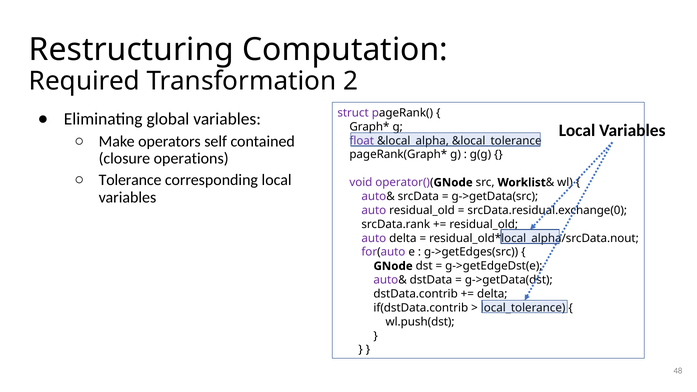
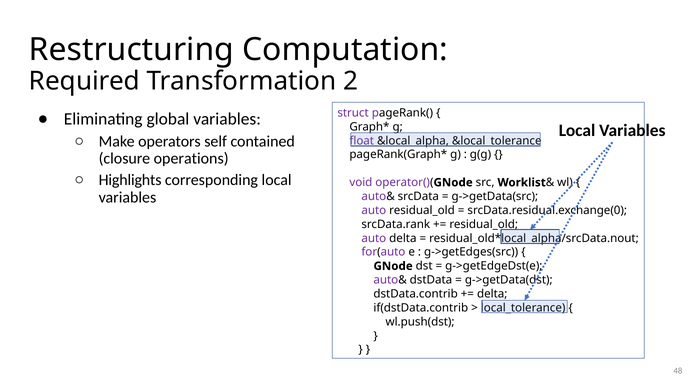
Tolerance: Tolerance -> Highlights (130, 180)
